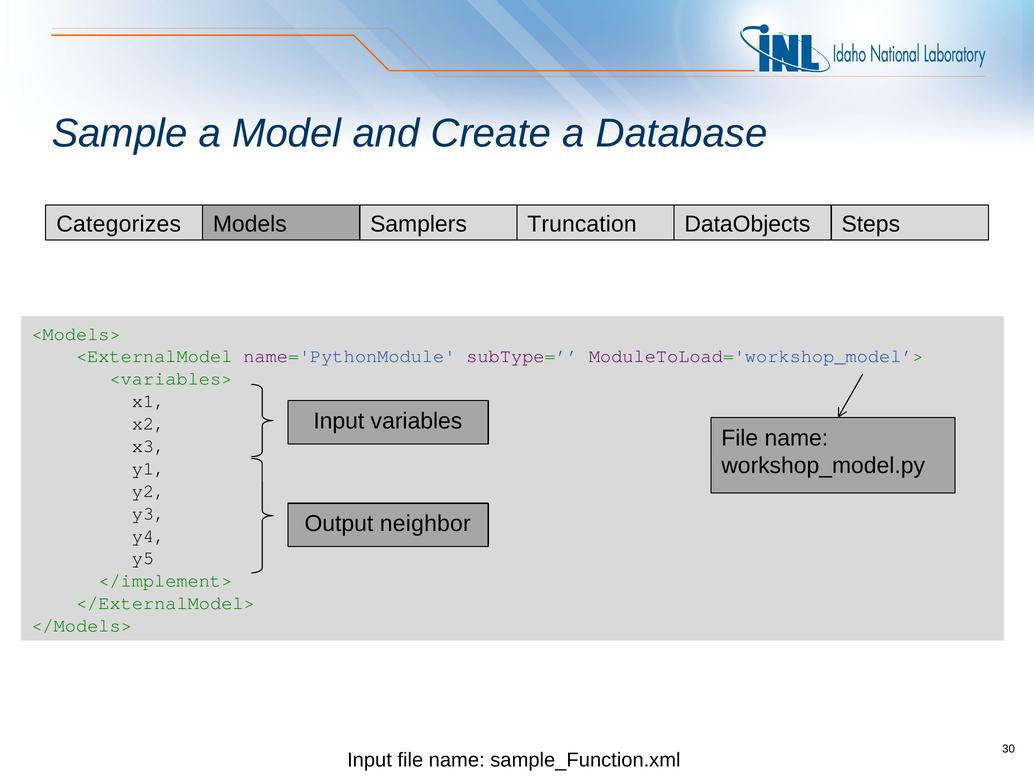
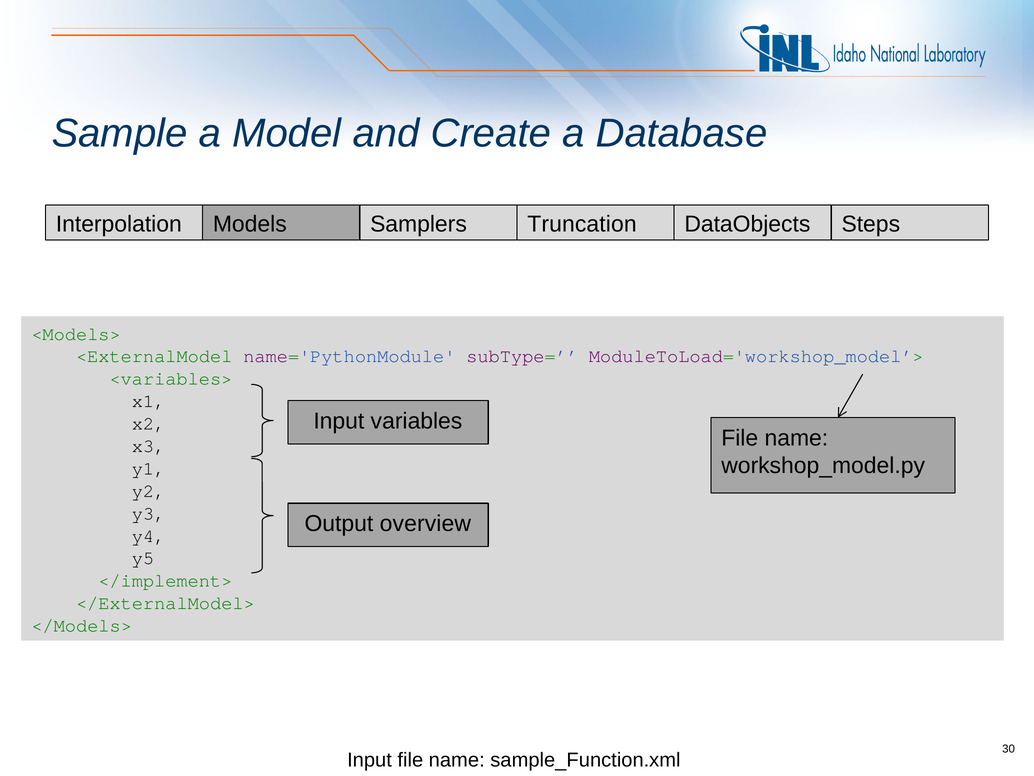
Categorizes: Categorizes -> Interpolation (119, 224)
neighbor: neighbor -> overview (425, 524)
